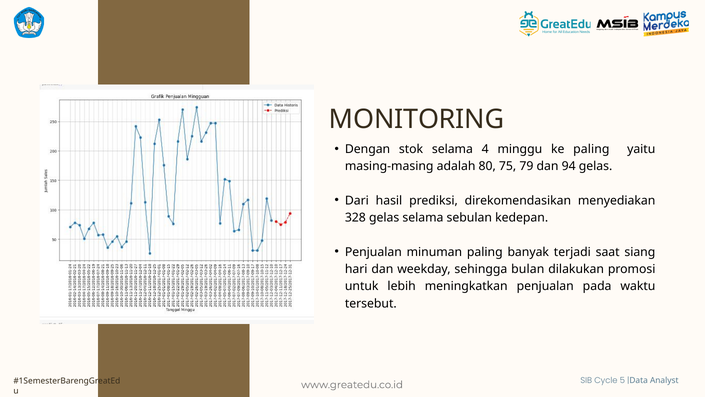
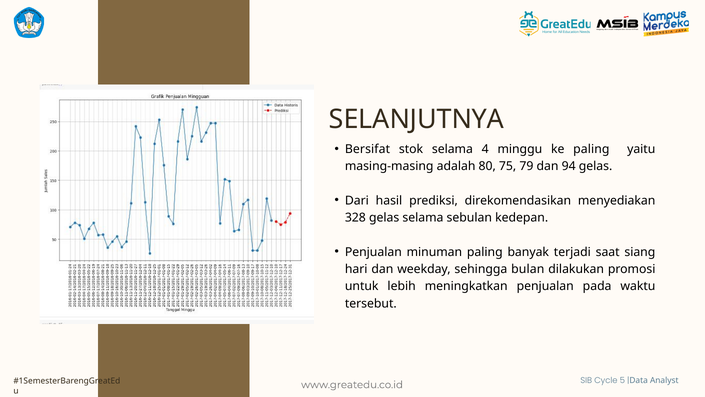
MONITORING: MONITORING -> SELANJUTNYA (417, 119)
Dengan: Dengan -> Bersifat (367, 149)
